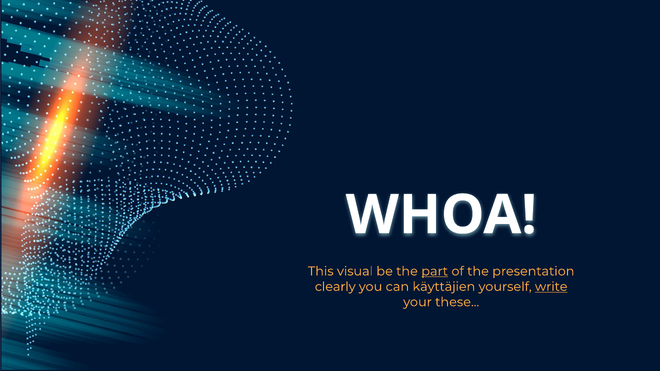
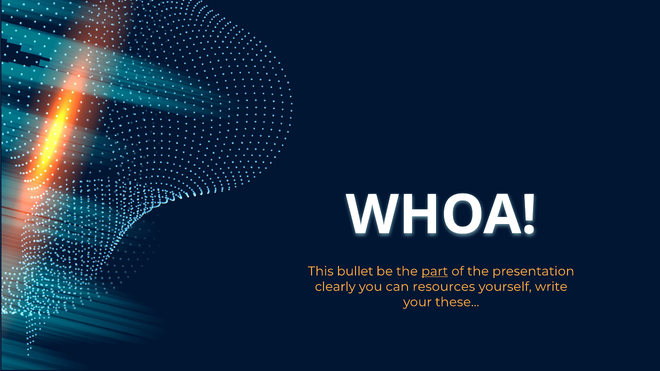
visual: visual -> bullet (355, 271)
käyttäjien: käyttäjien -> resources (444, 287)
write underline: present -> none (551, 287)
